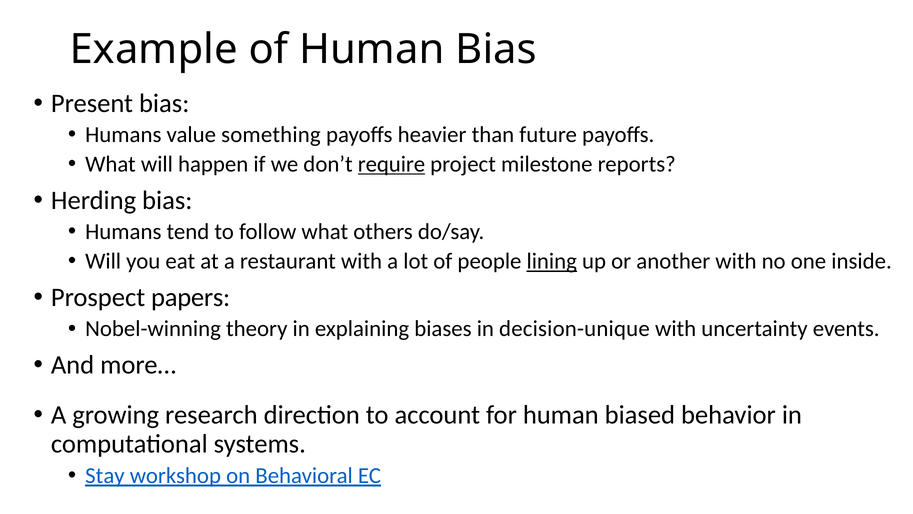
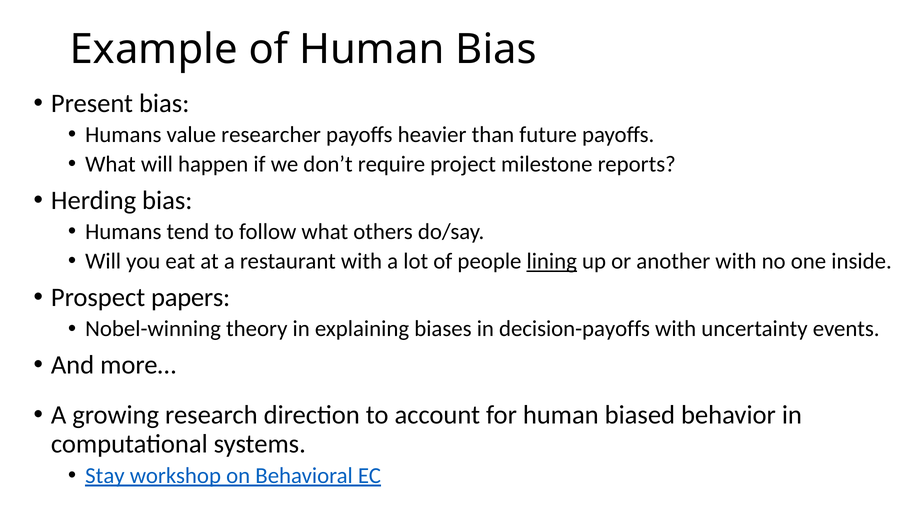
something: something -> researcher (271, 135)
require underline: present -> none (391, 164)
decision-unique: decision-unique -> decision-payoffs (575, 329)
